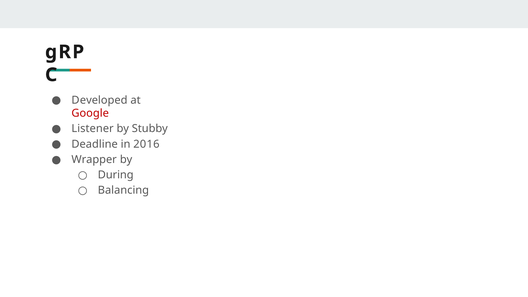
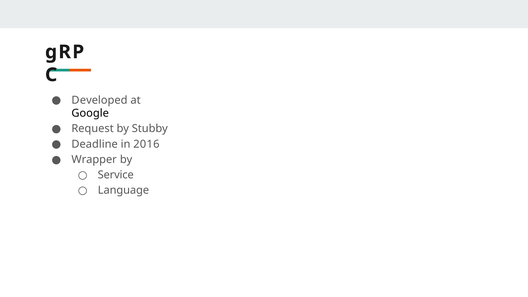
Google colour: red -> black (90, 113)
Listener: Listener -> Request (93, 129)
During: During -> Service (116, 175)
Balancing: Balancing -> Language (123, 190)
